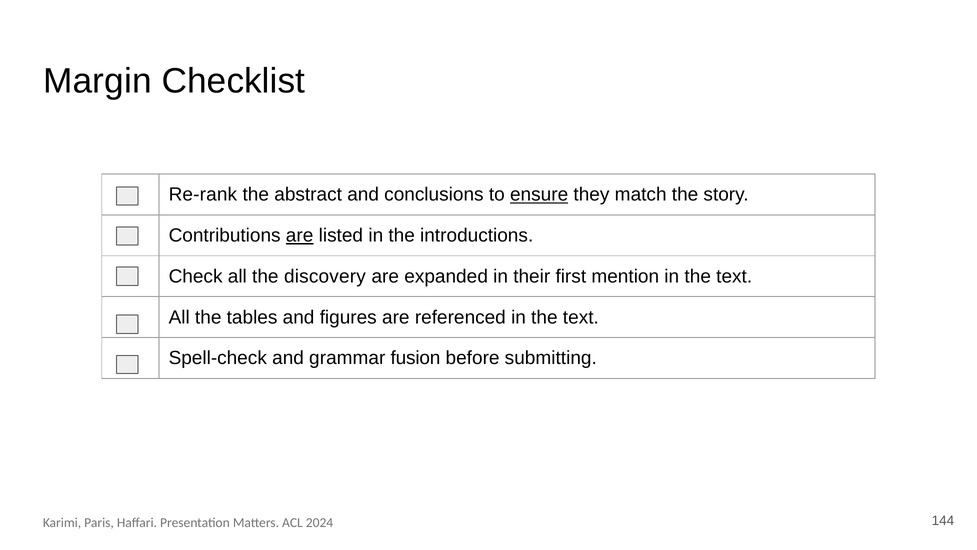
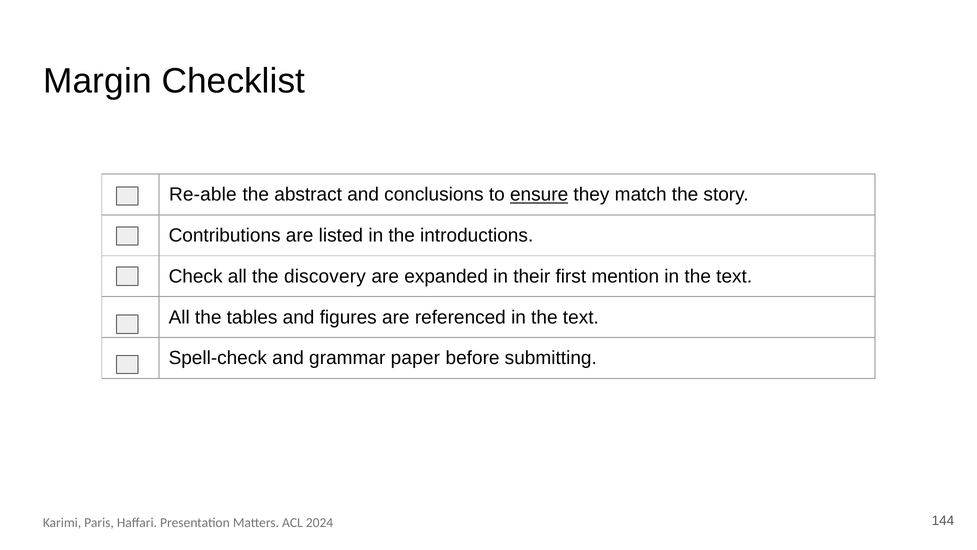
Re-rank: Re-rank -> Re-able (203, 195)
are underline: present -> none (300, 235)
fusion: fusion -> paper (415, 358)
